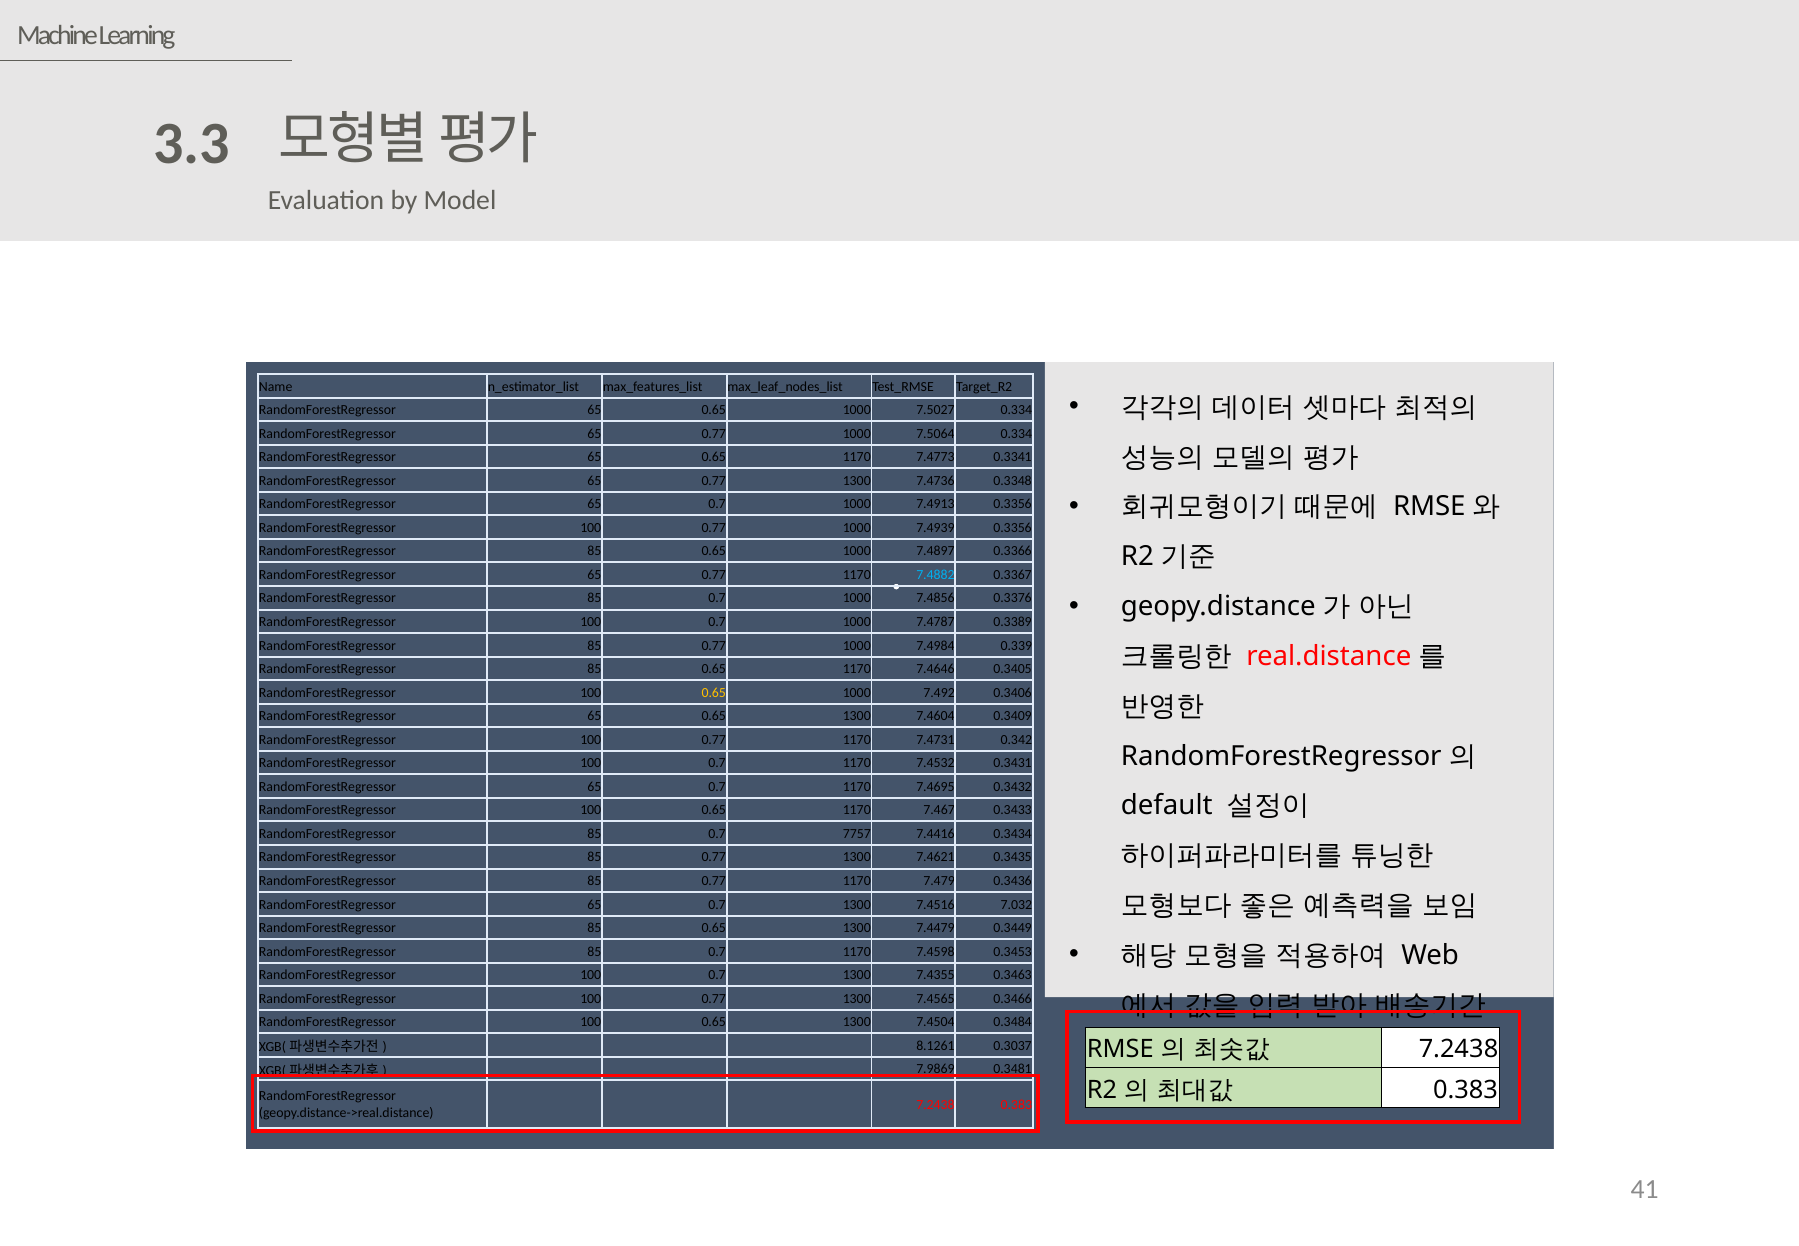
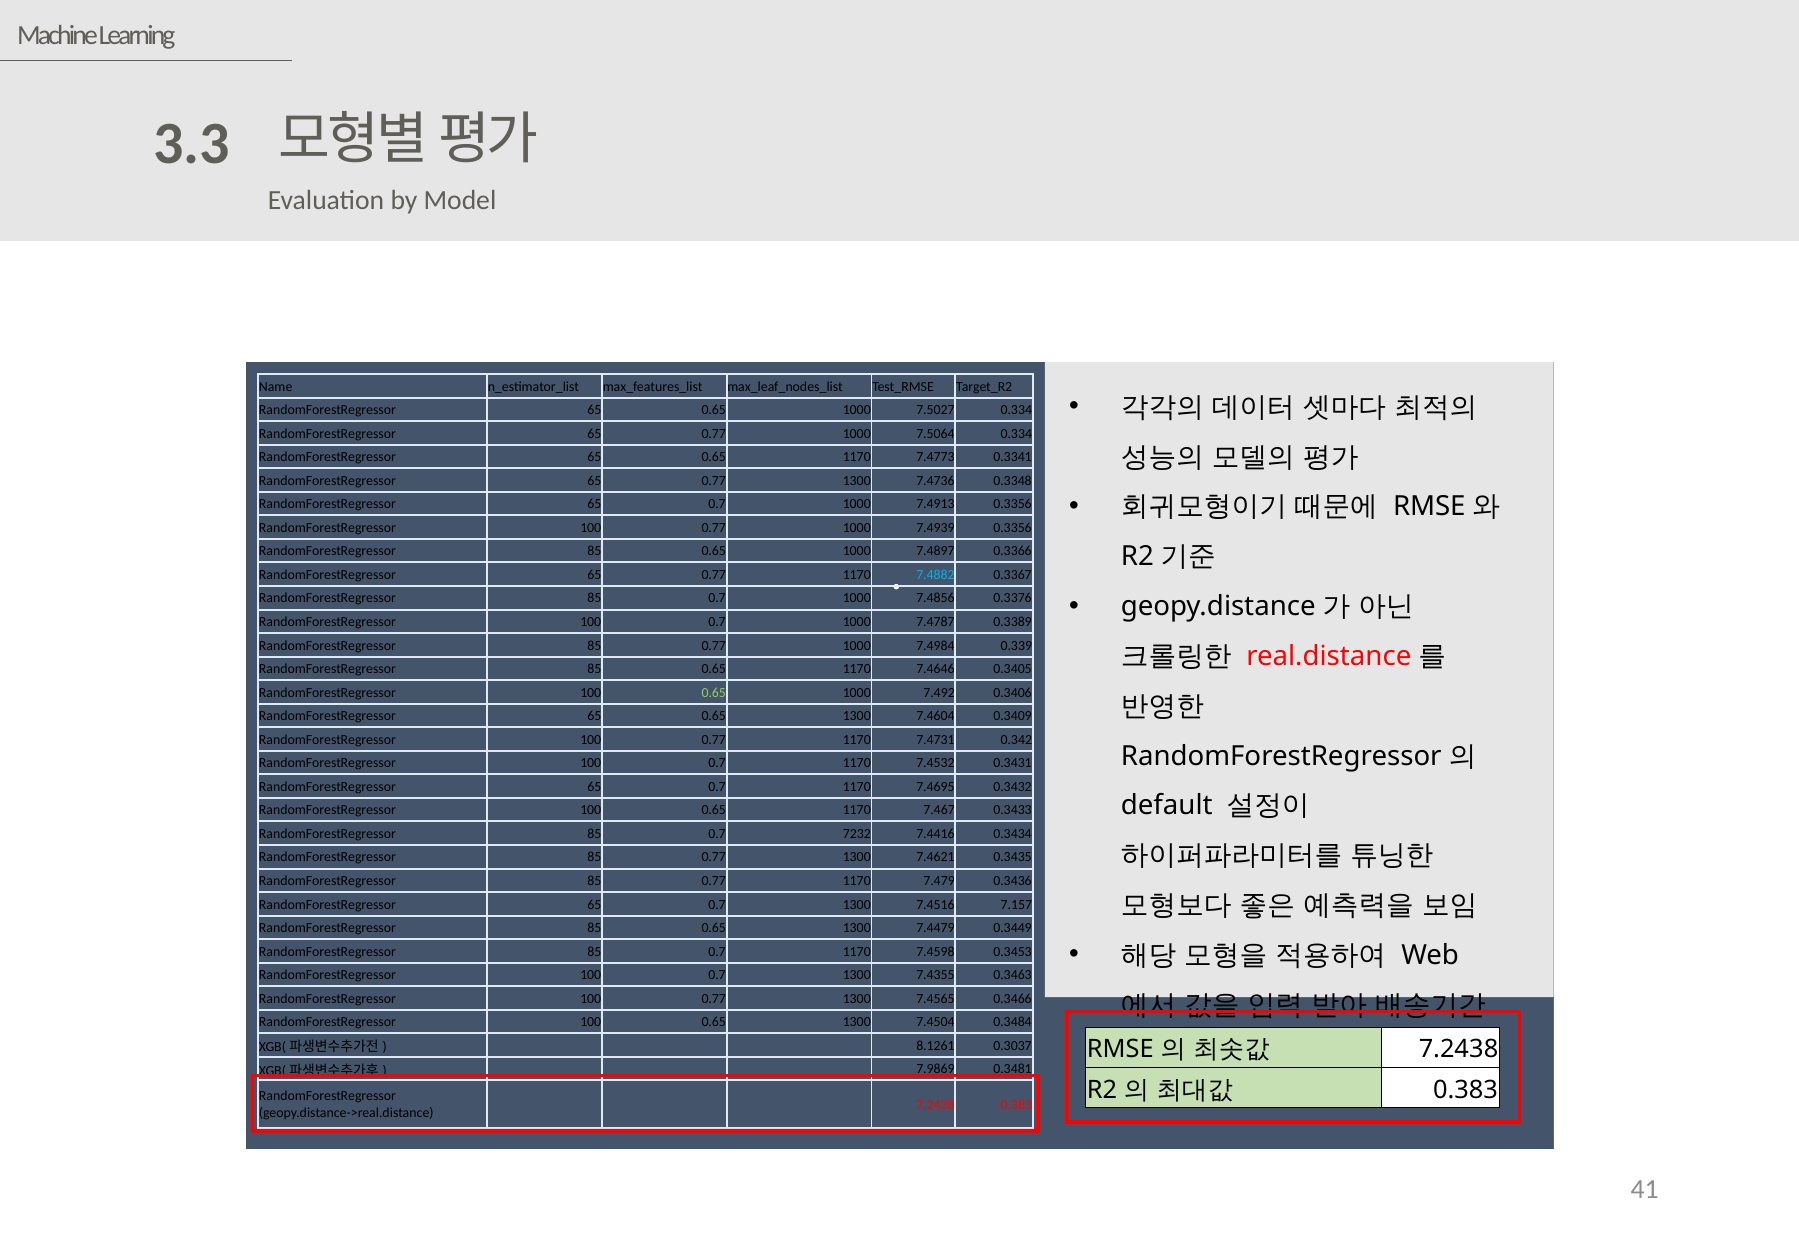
0.65 colour: yellow -> light green (714, 692)
7757: 7757 -> 7232 (857, 834)
7.032: 7.032 -> 7.157 (1016, 904)
